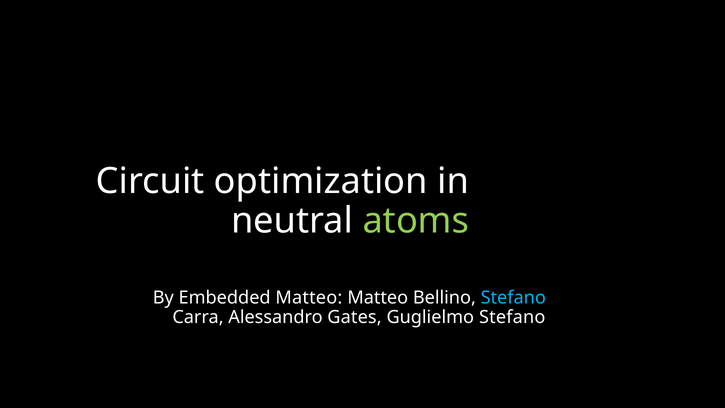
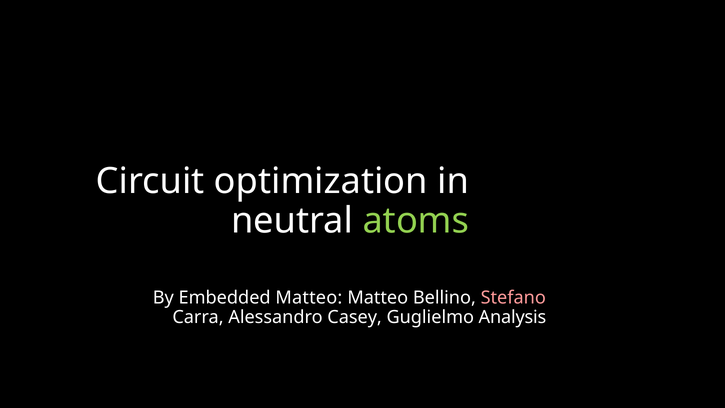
Stefano colour: light blue -> pink (513, 298)
Gates: Gates -> Casey (355, 317)
Guglielmo Stefano: Stefano -> Analysis (512, 317)
